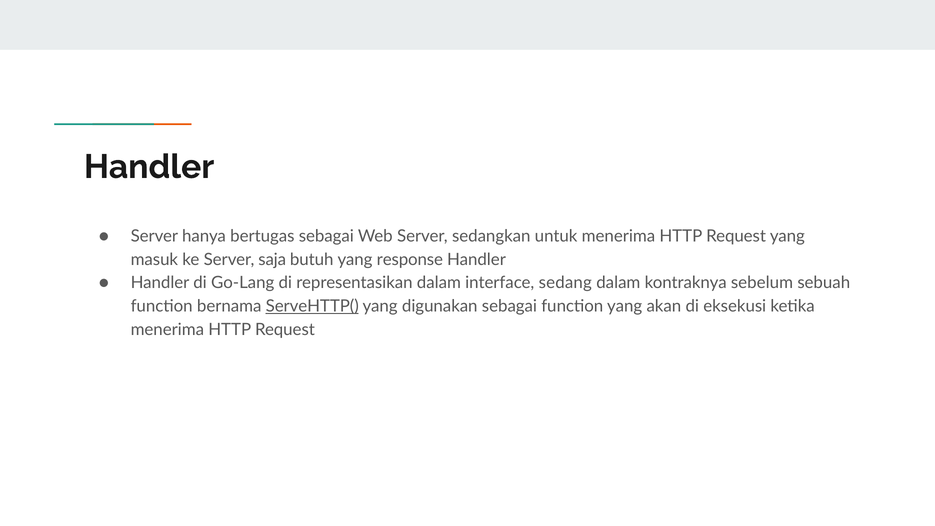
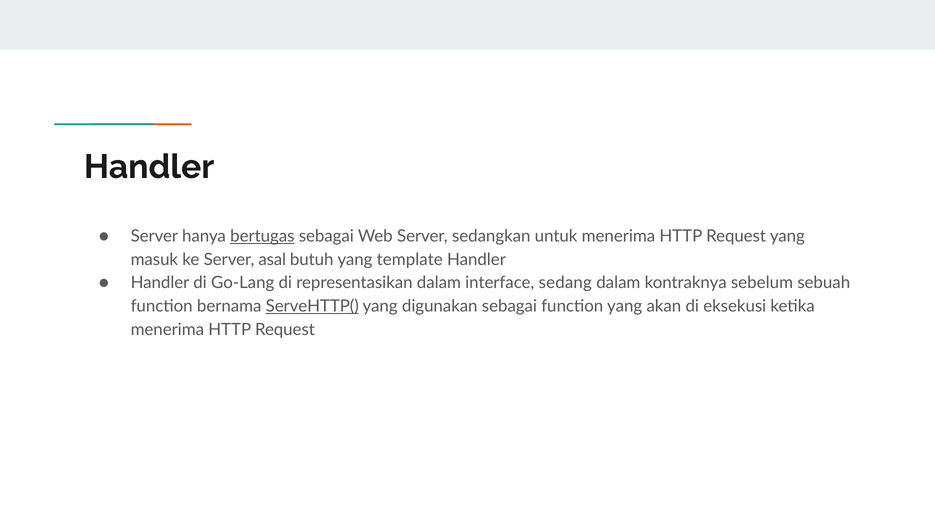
bertugas underline: none -> present (262, 236)
saja: saja -> asal (272, 260)
response: response -> template (410, 260)
